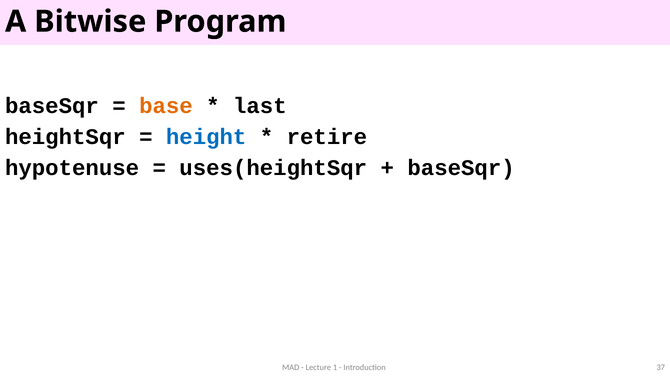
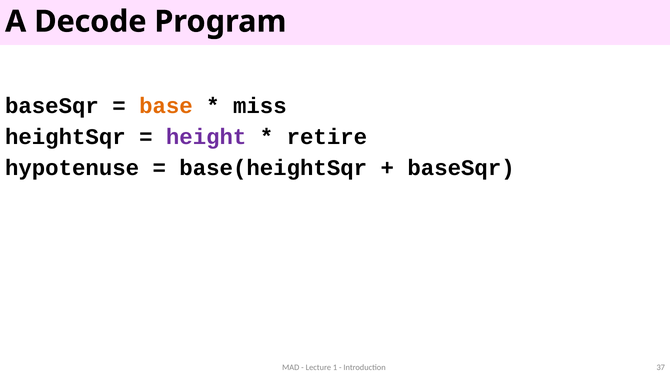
Bitwise: Bitwise -> Decode (90, 22)
last: last -> miss (260, 106)
height colour: blue -> purple (206, 137)
uses(heightSqr: uses(heightSqr -> base(heightSqr (273, 168)
